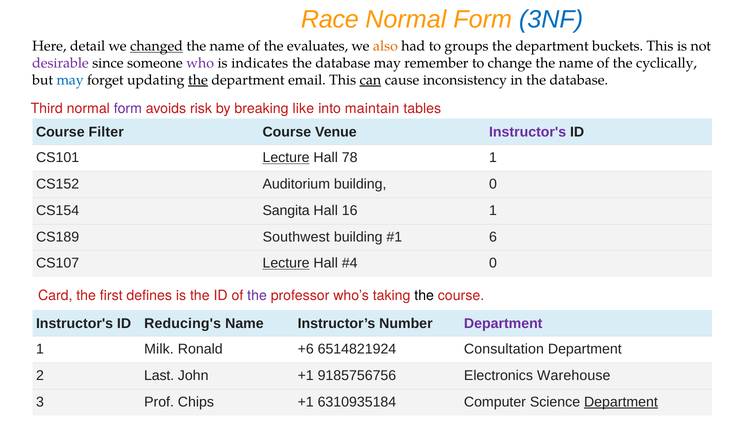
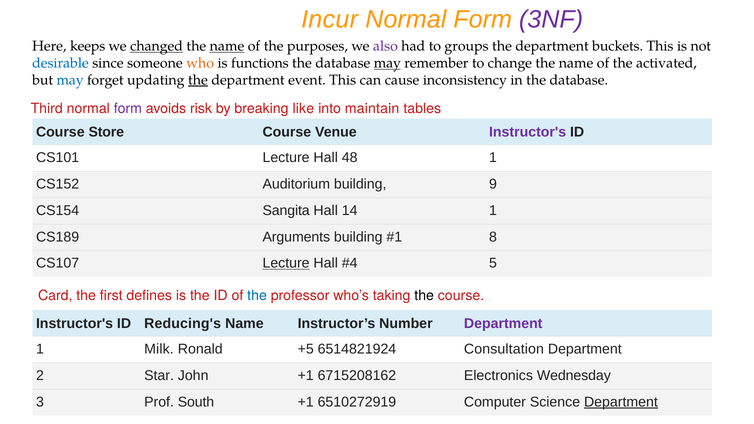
Race: Race -> Incur (330, 20)
3NF colour: blue -> purple (551, 20)
detail: detail -> keeps (88, 46)
name underline: none -> present (227, 46)
evaluates: evaluates -> purposes (317, 46)
also colour: orange -> purple (385, 46)
desirable colour: purple -> blue (60, 63)
who colour: purple -> orange (200, 63)
indicates: indicates -> functions (260, 63)
may underline: none -> present (387, 63)
cyclically: cyclically -> activated (666, 63)
email: email -> event (307, 80)
can underline: present -> none (370, 80)
Filter: Filter -> Store (106, 132)
Lecture underline: present -> none (286, 158)
78: 78 -> 48 (350, 158)
building 0: 0 -> 9 (493, 184)
16: 16 -> 14 (350, 211)
Southwest: Southwest -> Arguments (296, 237)
6: 6 -> 8 (493, 237)
0: 0 -> 5 (493, 263)
the colour: purple -> blue (257, 296)
+6: +6 -> +5 (306, 349)
Last: Last -> Star (159, 376)
9185756756: 9185756756 -> 6715208162 (357, 376)
Warehouse: Warehouse -> Wednesday (574, 376)
Chips: Chips -> South (196, 402)
6310935184: 6310935184 -> 6510272919 (357, 402)
